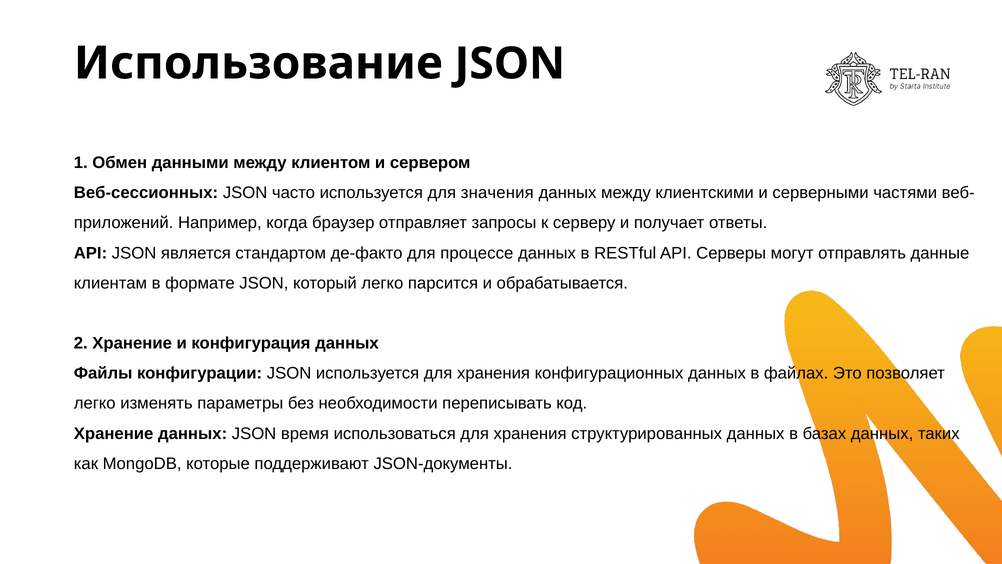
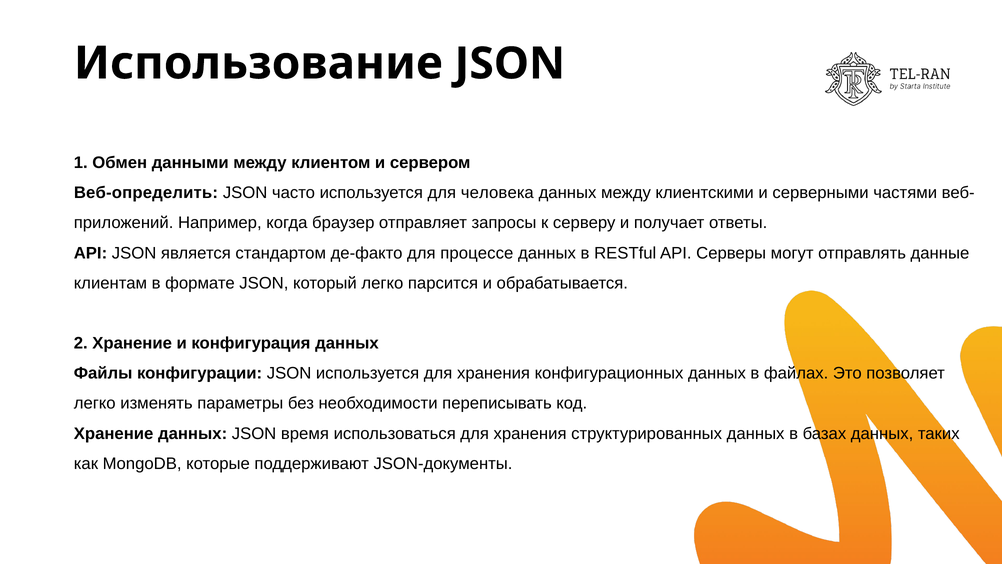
Веб-сессионных: Веб-сессионных -> Веб-определить (146, 193)
значения: значения -> человека (497, 193)
